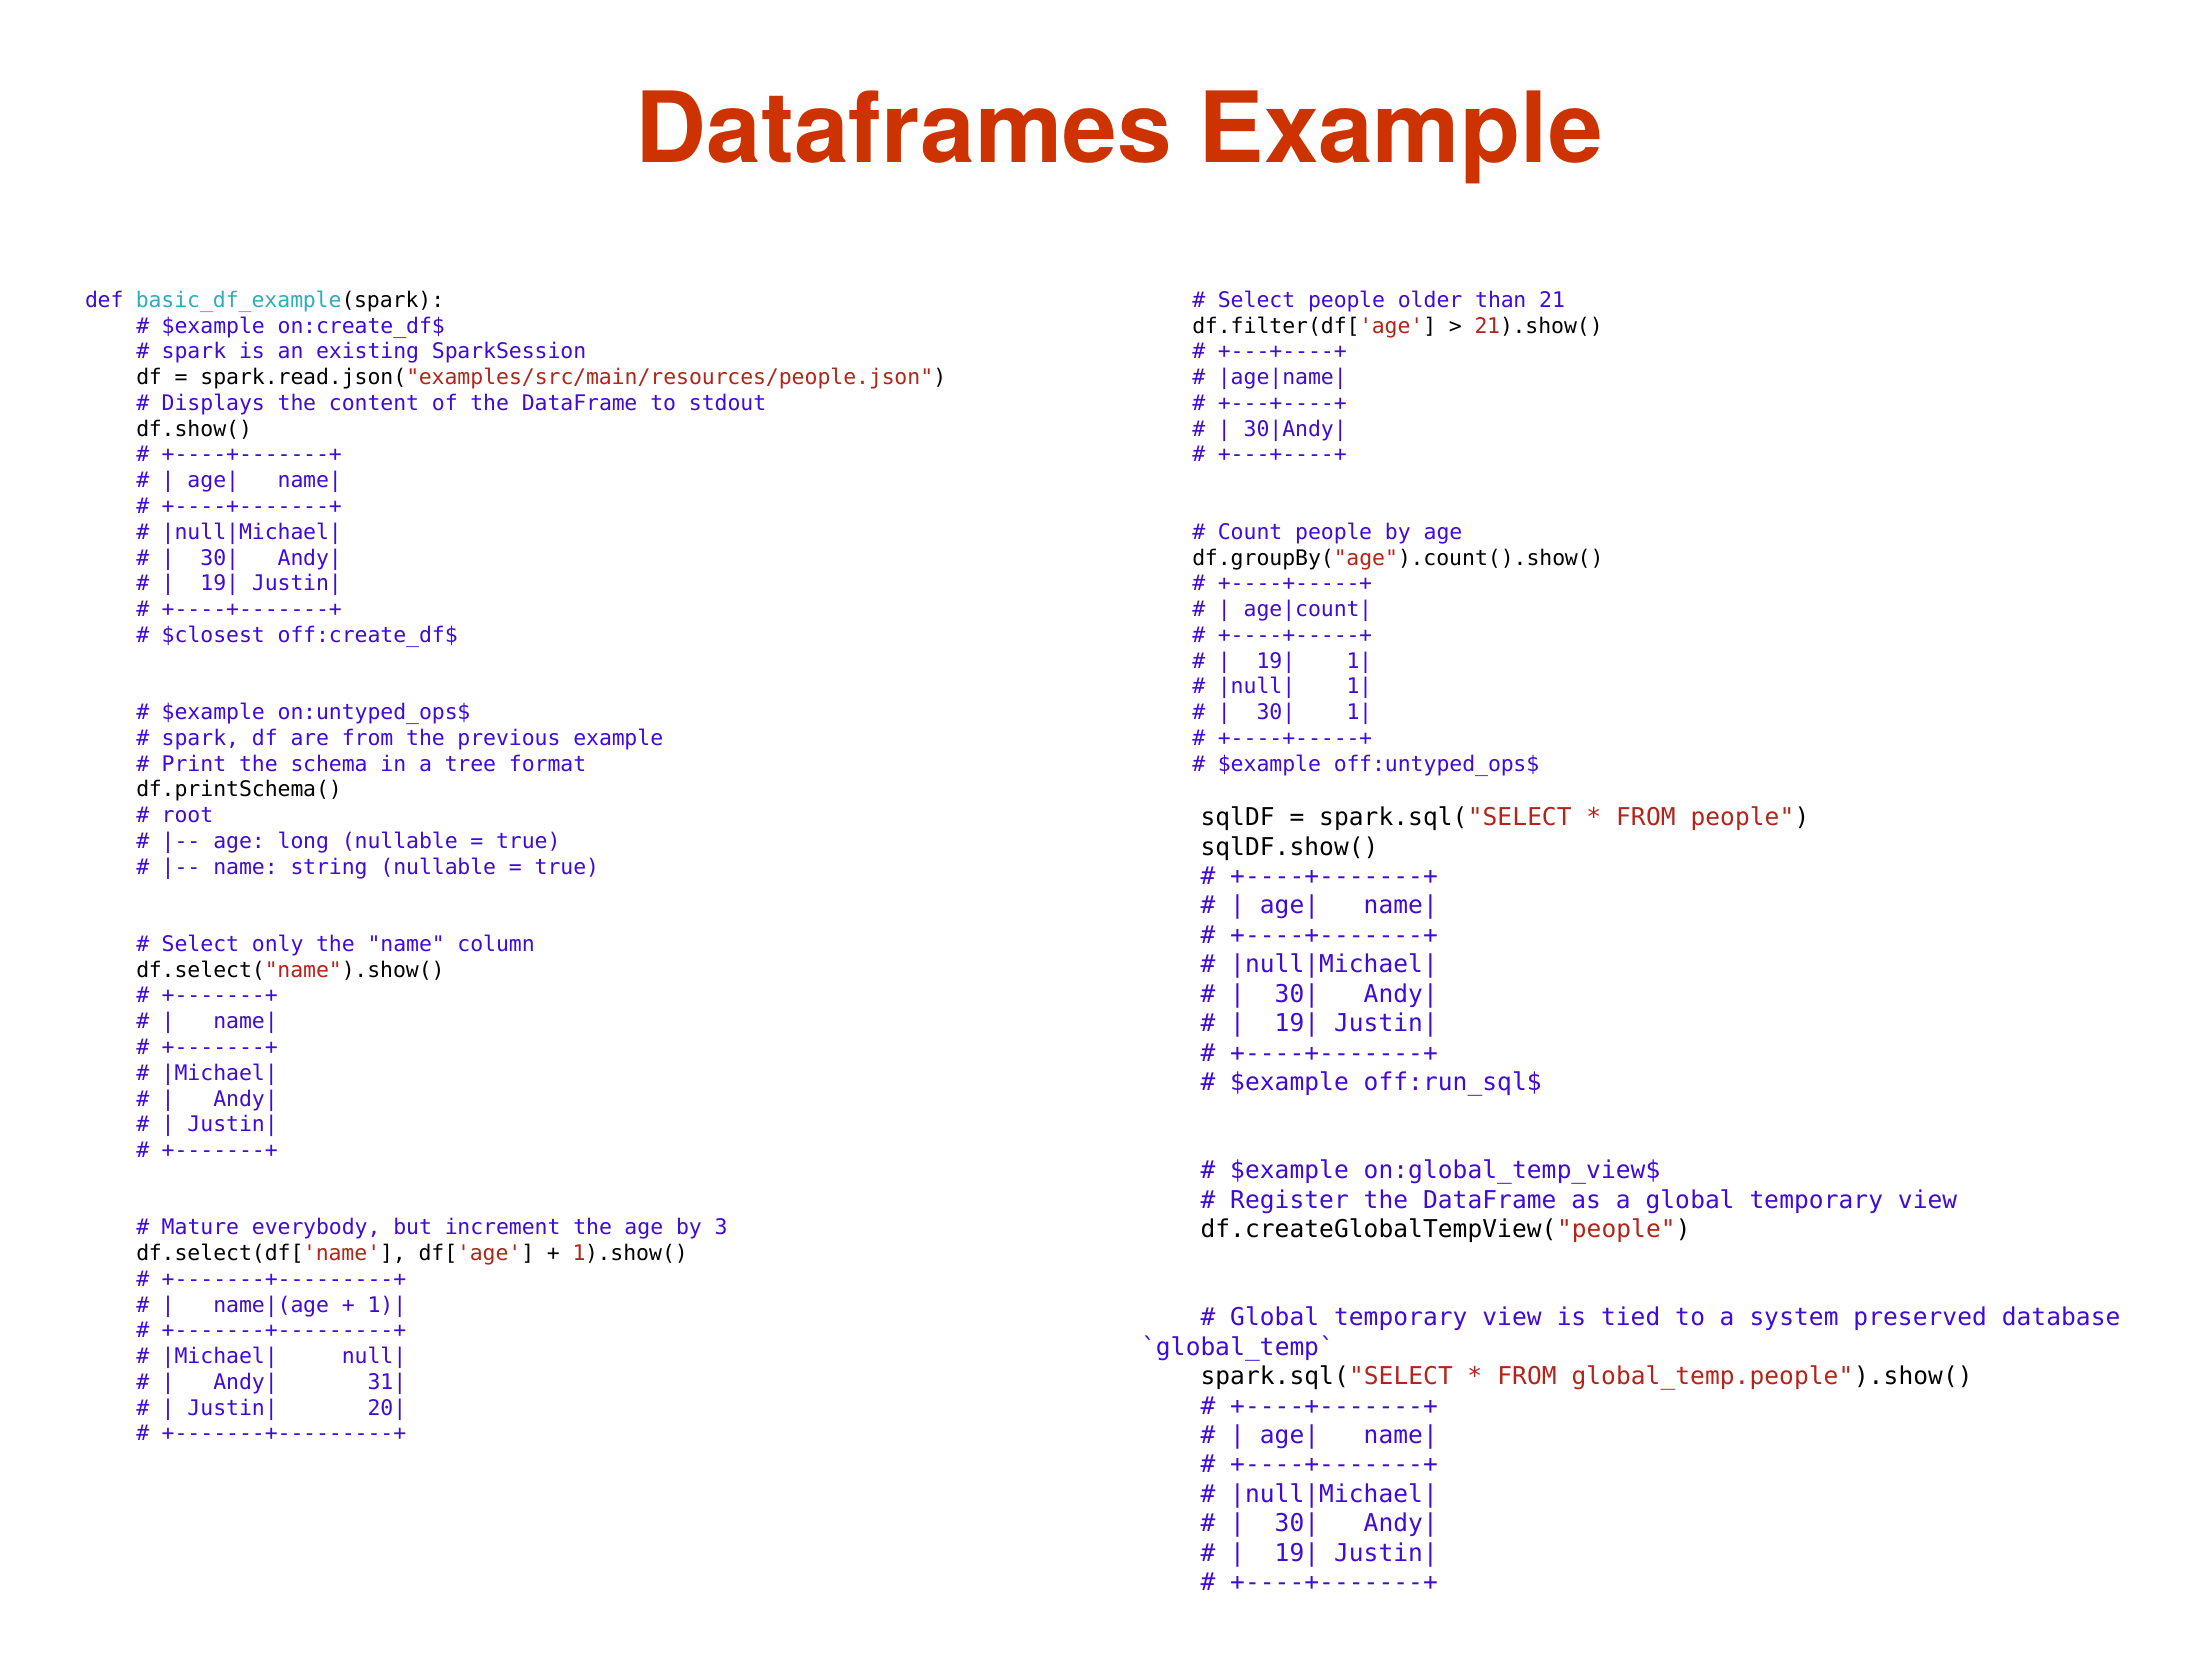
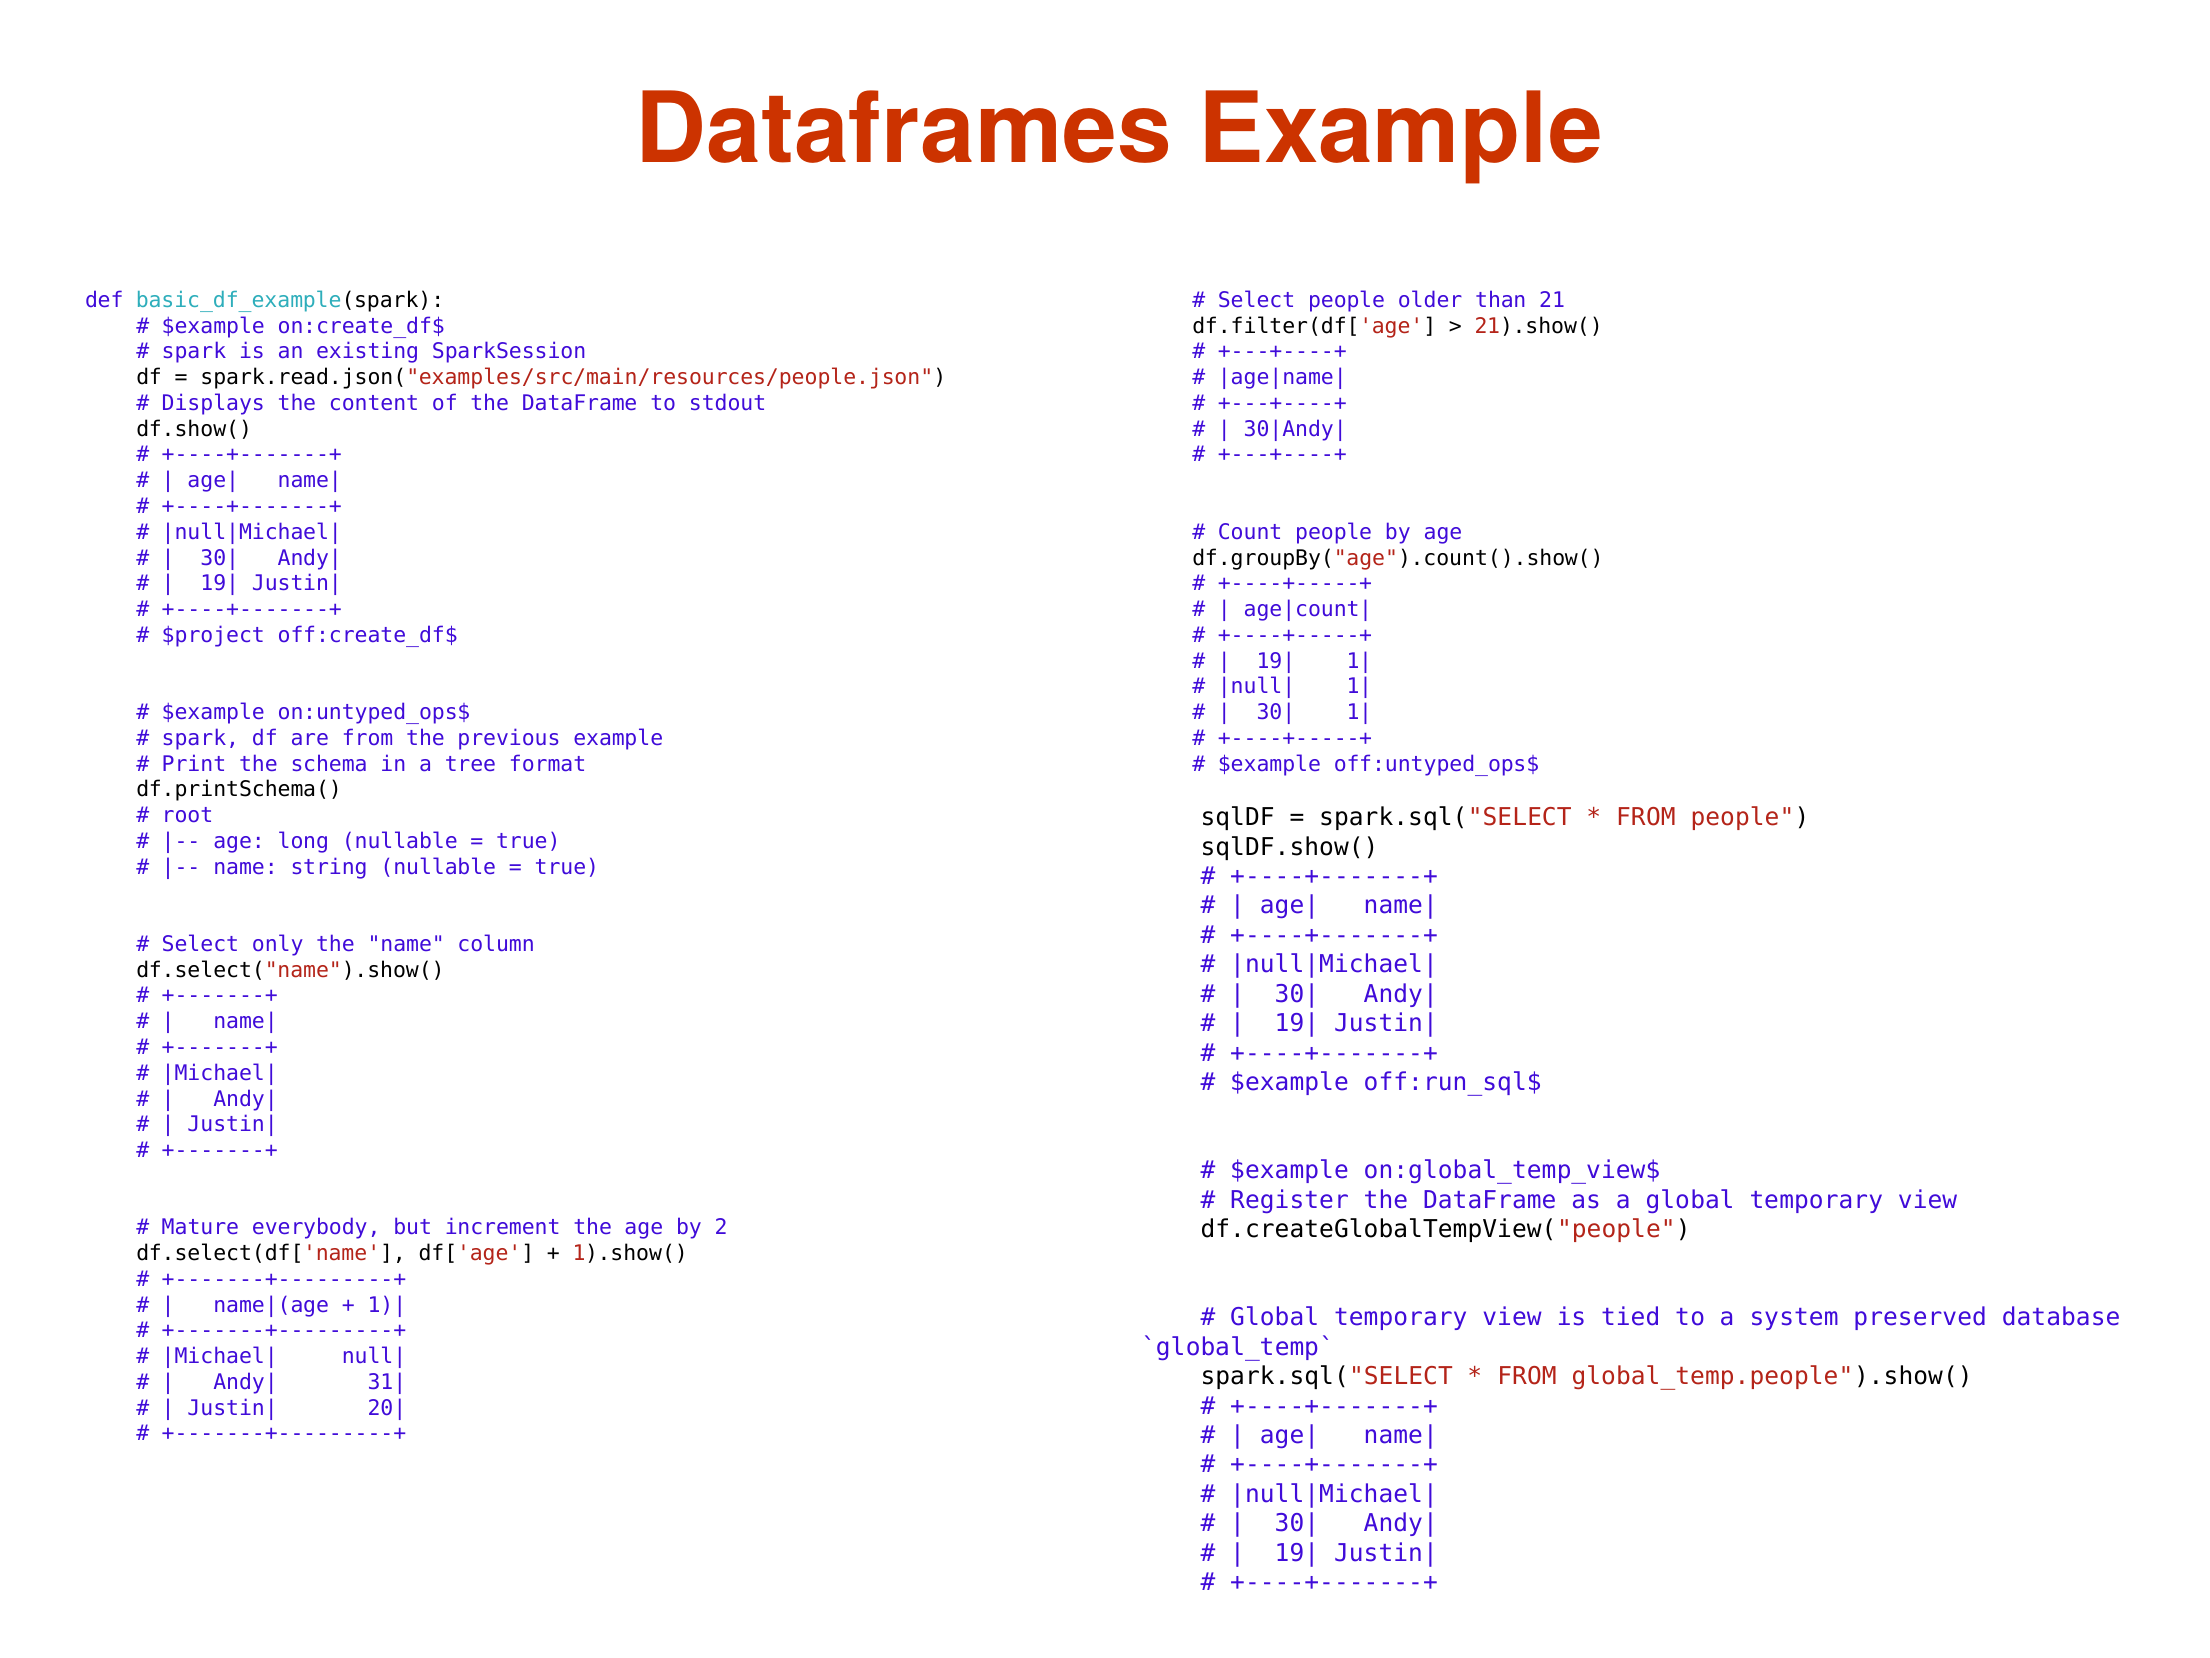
$closest: $closest -> $project (213, 635)
3: 3 -> 2 (721, 1227)
